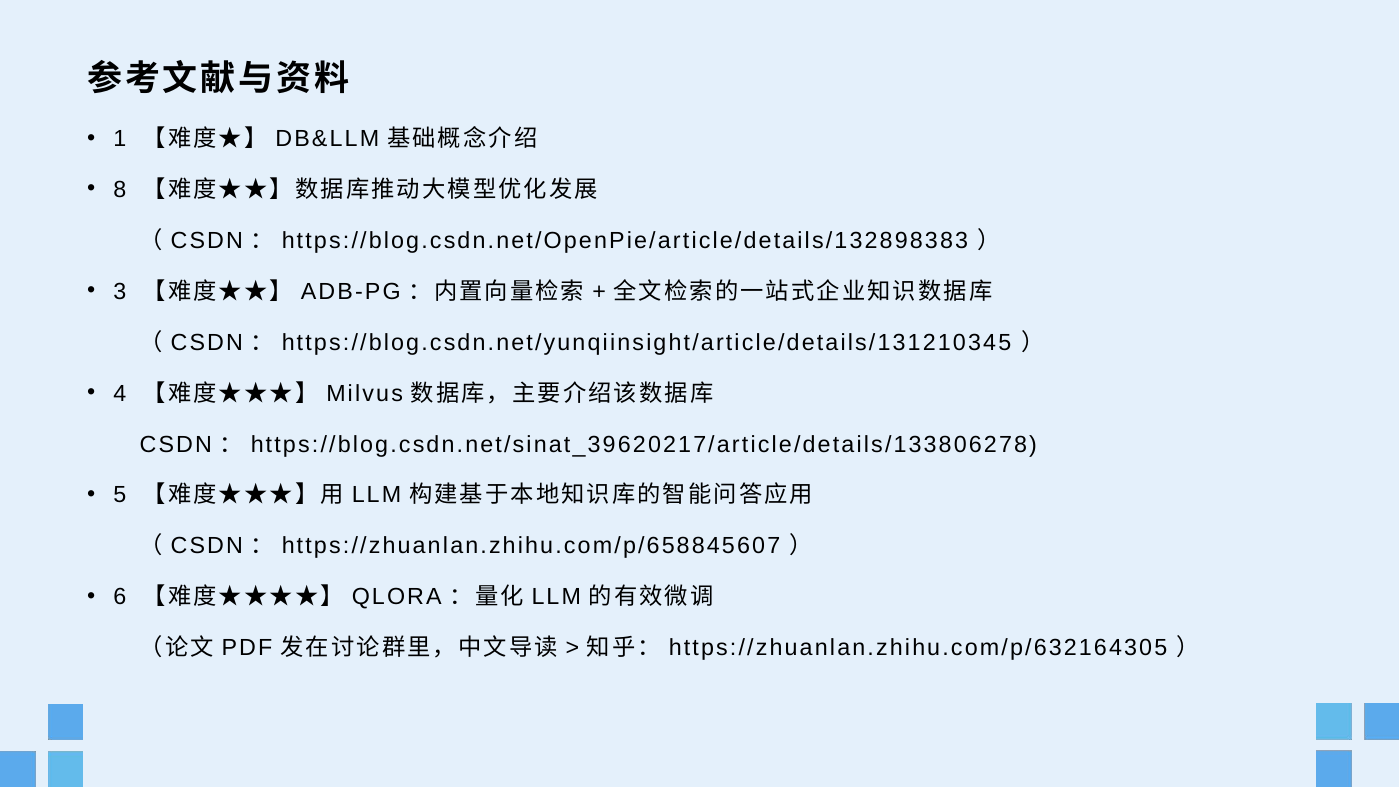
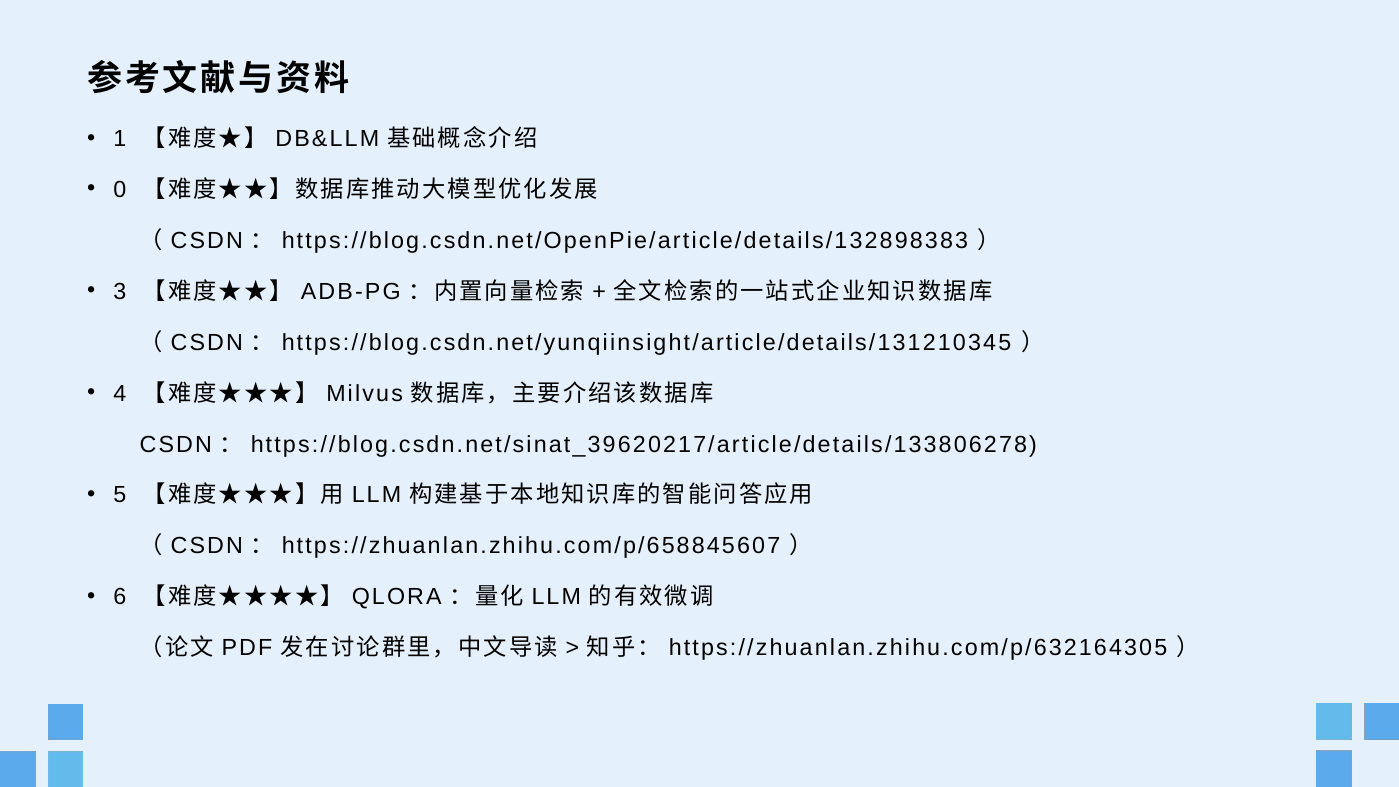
8: 8 -> 0 (120, 190)
